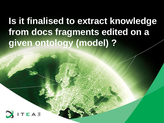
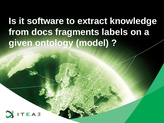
finalised: finalised -> software (45, 21)
edited: edited -> labels (115, 32)
